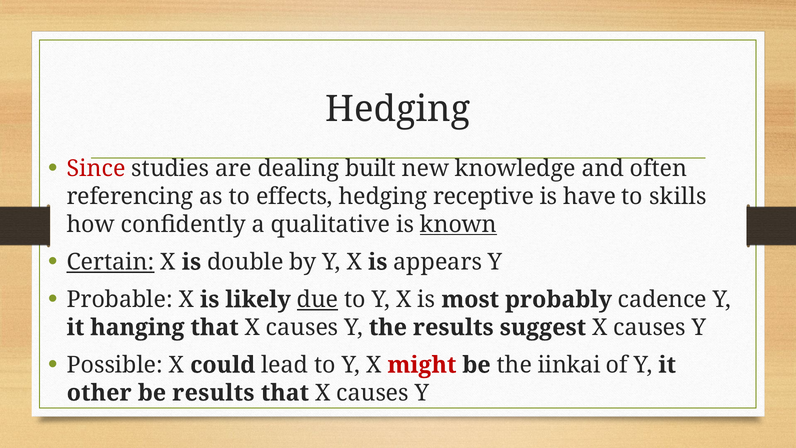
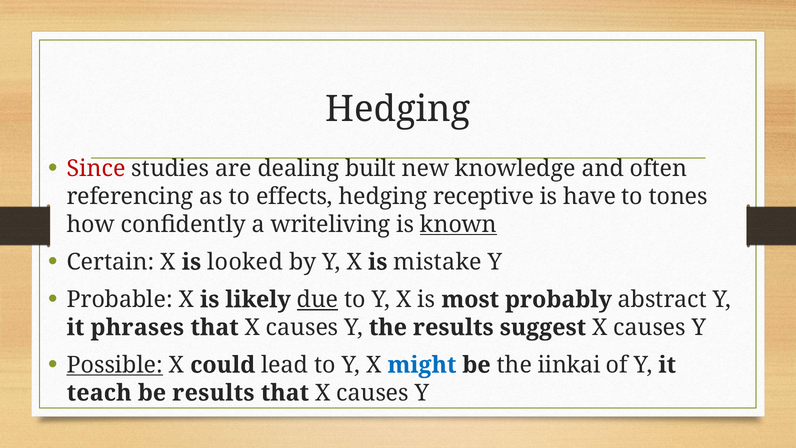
skills: skills -> tones (678, 197)
qualitative: qualitative -> writeliving (331, 224)
Certain underline: present -> none (111, 262)
double: double -> looked (245, 262)
appears: appears -> mistake (438, 262)
cadence: cadence -> abstract (662, 299)
hanging: hanging -> phrases (137, 327)
Possible underline: none -> present (115, 365)
might colour: red -> blue (422, 365)
other: other -> teach (99, 393)
